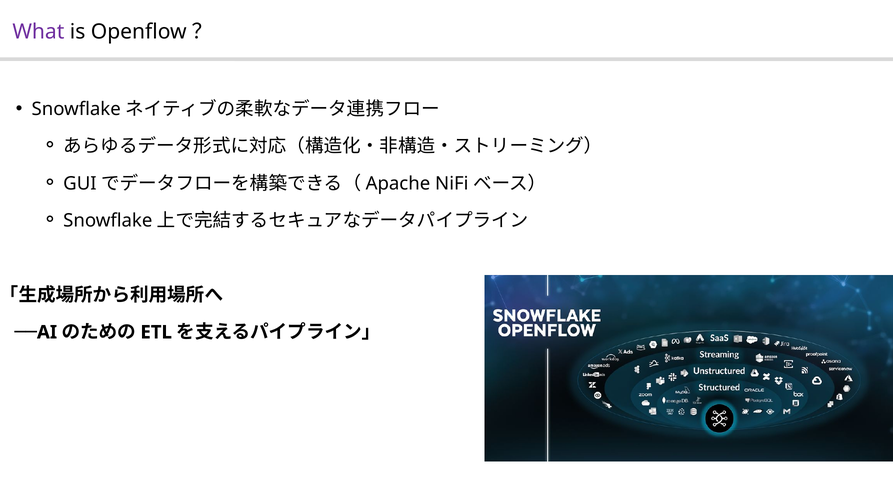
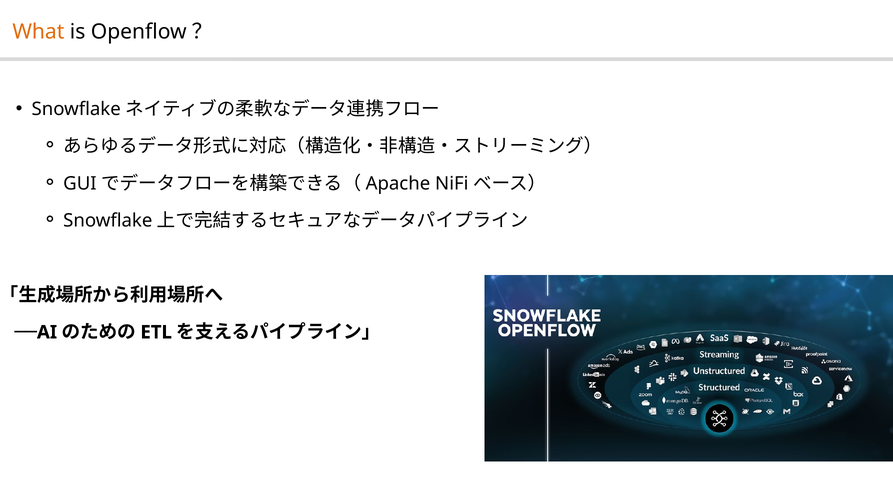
What colour: purple -> orange (38, 32)
